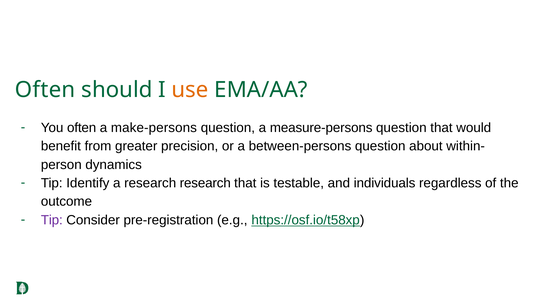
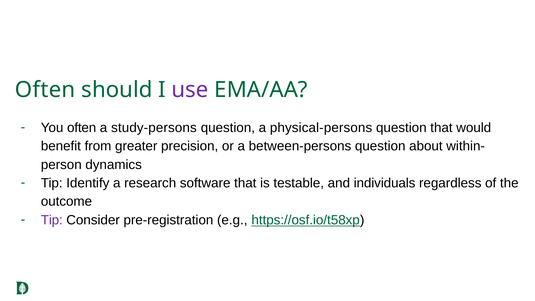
use colour: orange -> purple (190, 90)
make-persons: make-persons -> study-persons (154, 128)
measure-persons: measure-persons -> physical-persons (321, 128)
research research: research -> software (205, 183)
